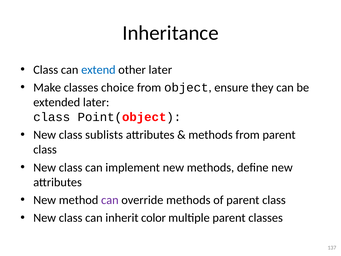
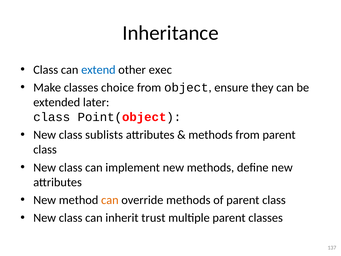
other later: later -> exec (160, 70)
can colour: purple -> orange (110, 200)
color: color -> trust (153, 218)
